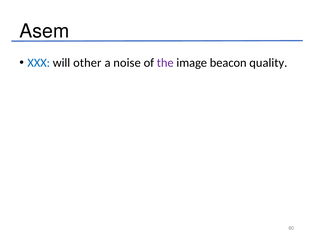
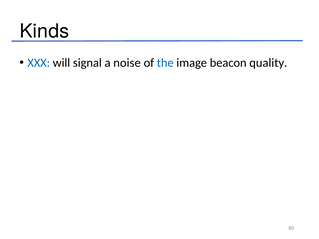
Asem: Asem -> Kinds (44, 31)
other: other -> signal (87, 63)
the colour: purple -> blue (165, 63)
